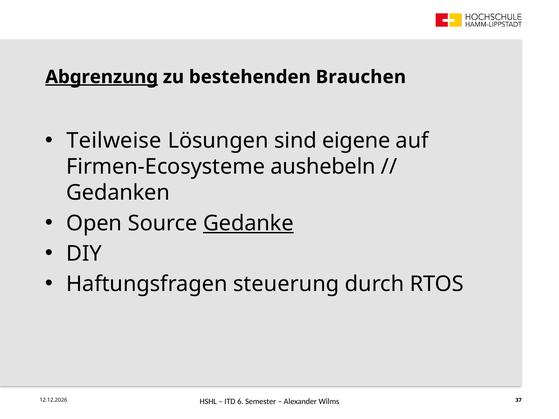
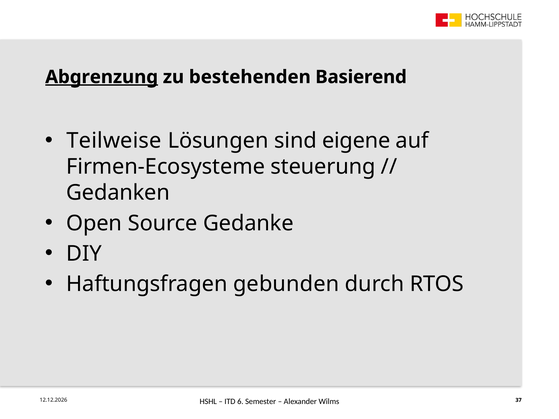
Brauchen: Brauchen -> Basierend (361, 77)
aushebeln: aushebeln -> steuerung (323, 167)
Gedanke underline: present -> none (248, 223)
steuerung: steuerung -> gebunden (286, 284)
